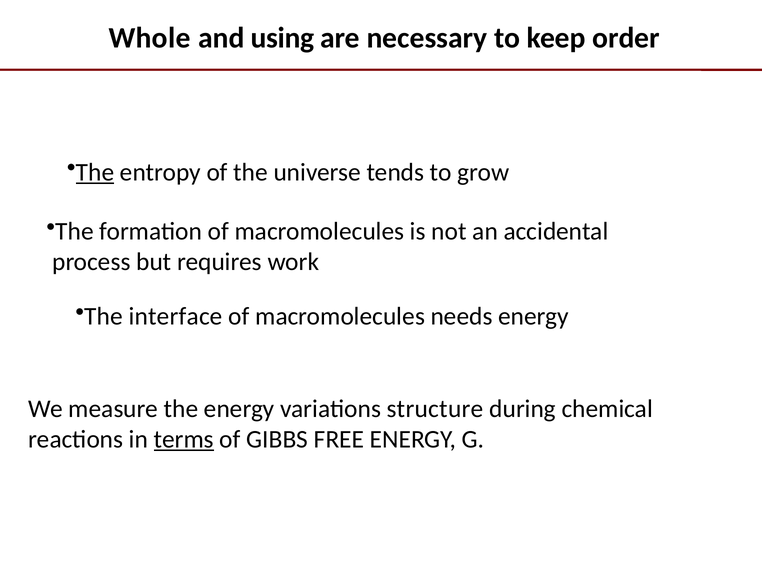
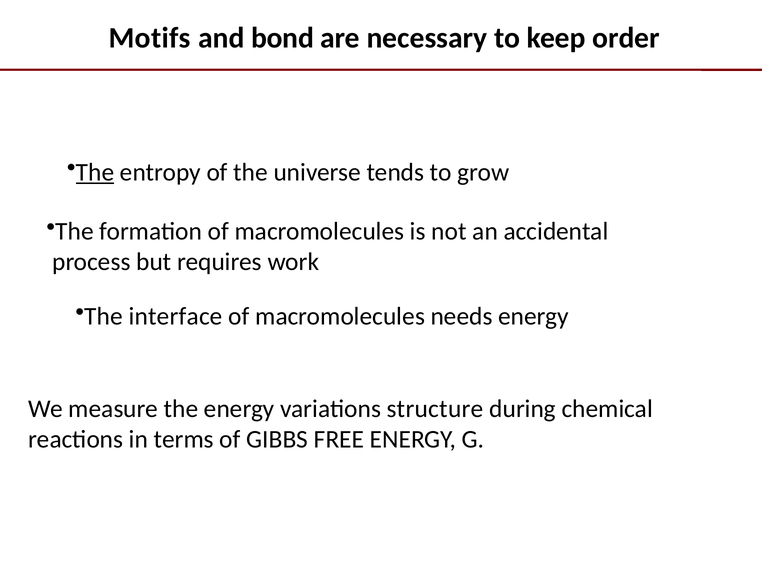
Whole: Whole -> Motifs (150, 38)
using: using -> bond (283, 38)
terms underline: present -> none (184, 439)
